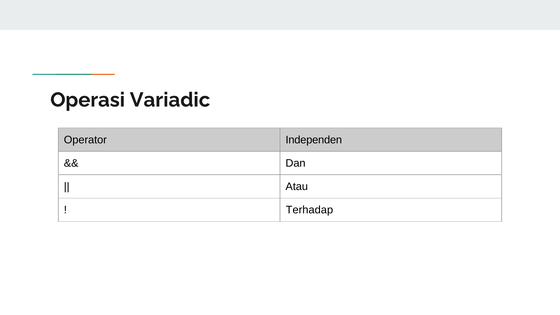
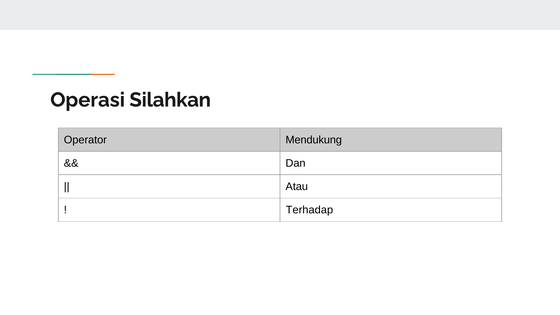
Variadic: Variadic -> Silahkan (170, 100)
Independen: Independen -> Mendukung (314, 140)
